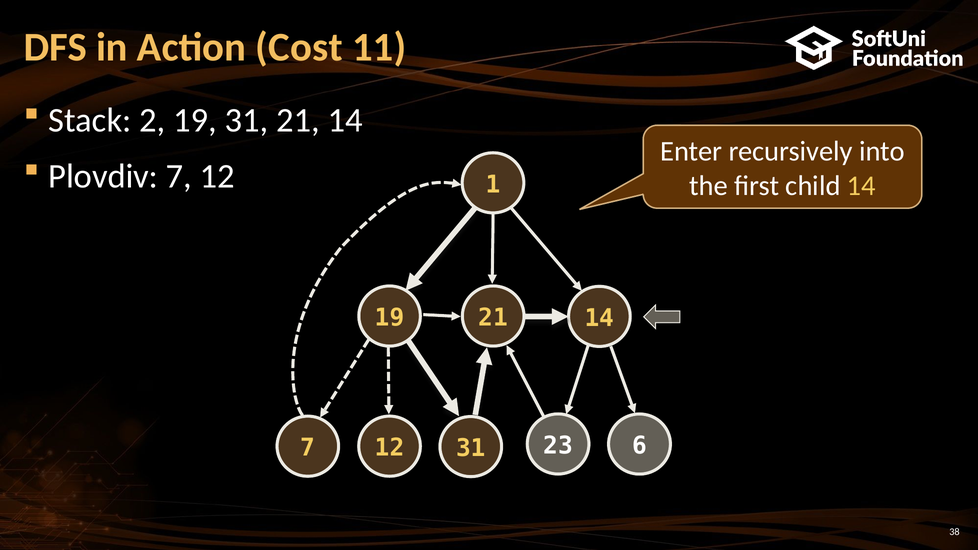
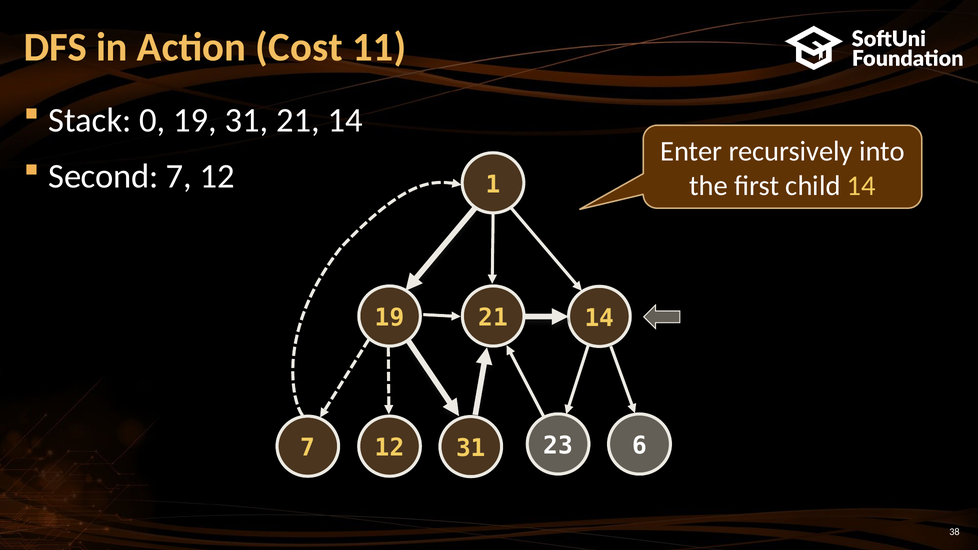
2: 2 -> 0 (152, 121)
Plovdiv: Plovdiv -> Second (103, 176)
